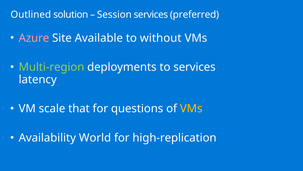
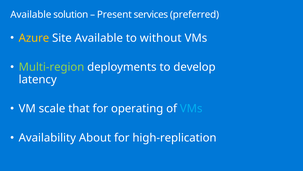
Outlined: Outlined -> Available (31, 15)
Session: Session -> Present (114, 15)
Azure colour: pink -> yellow (34, 38)
to services: services -> develop (194, 67)
questions: questions -> operating (137, 108)
VMs colour: yellow -> light blue (191, 108)
World: World -> About (95, 137)
